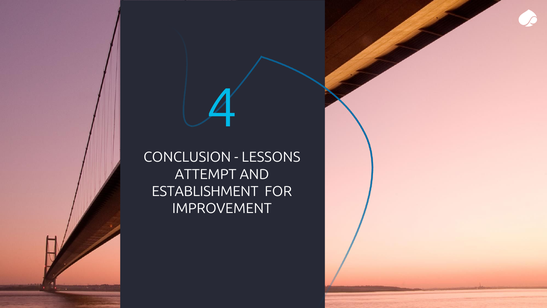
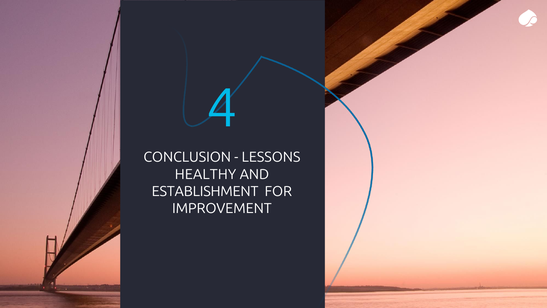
ATTEMPT: ATTEMPT -> HEALTHY (206, 174)
